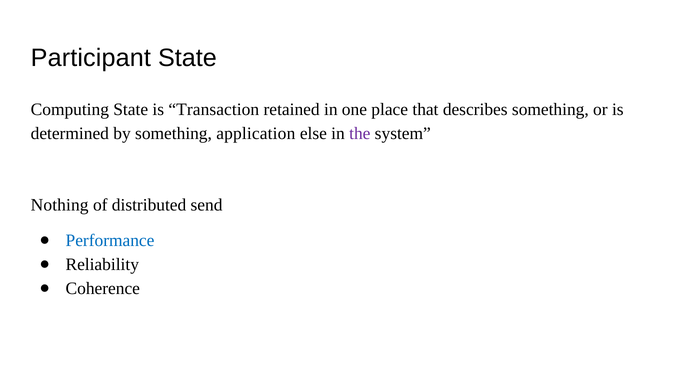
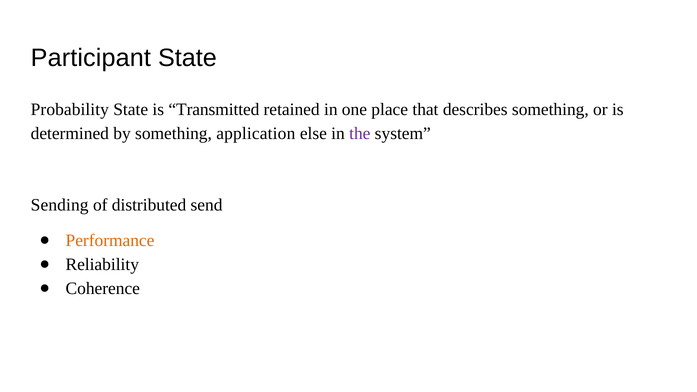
Computing: Computing -> Probability (70, 110)
Transaction: Transaction -> Transmitted (214, 110)
Nothing: Nothing -> Sending (60, 205)
Performance colour: blue -> orange (110, 241)
